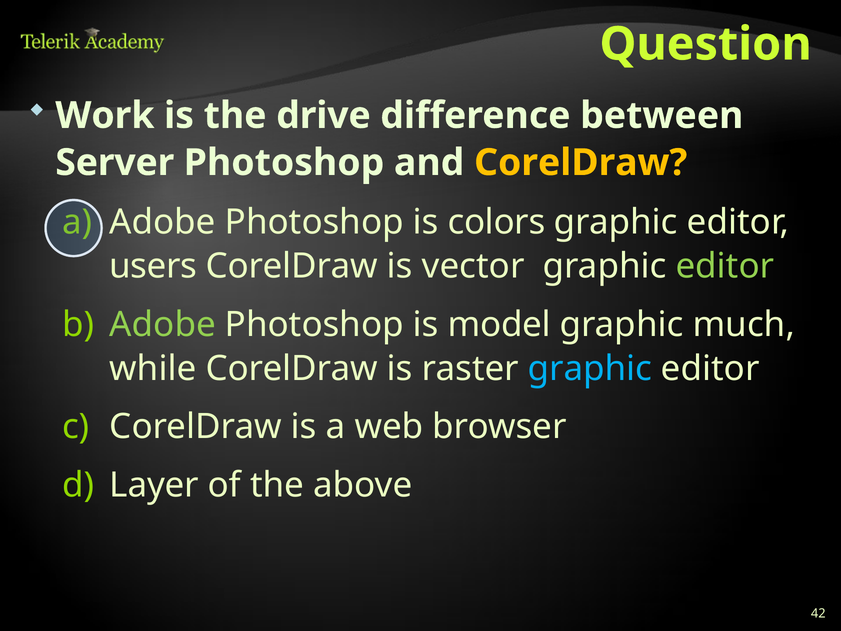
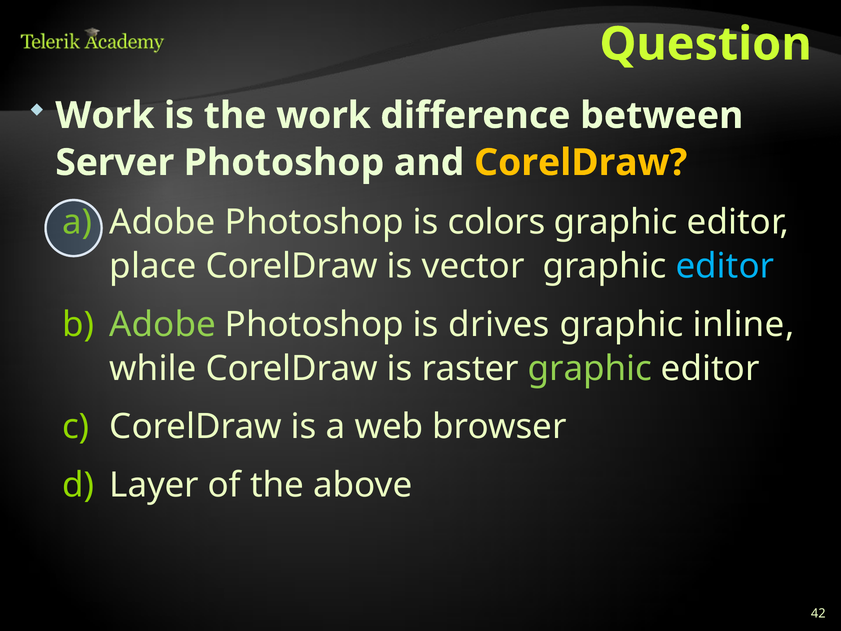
the drive: drive -> work (324, 116)
users: users -> place (153, 266)
editor colour: light green -> light blue (725, 266)
model: model -> drives (499, 324)
much: much -> inline (744, 324)
graphic colour: light blue -> light green (590, 368)
